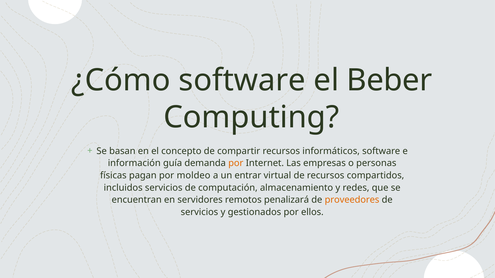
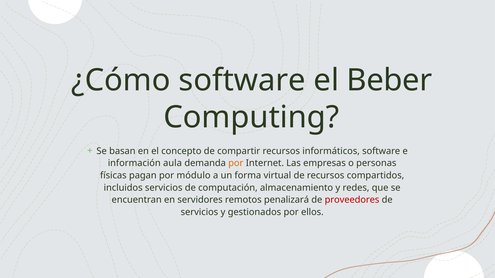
guía: guía -> aula (173, 163)
moldeo: moldeo -> módulo (194, 176)
entrar: entrar -> forma (248, 176)
proveedores colour: orange -> red (352, 200)
